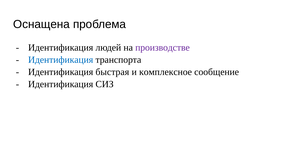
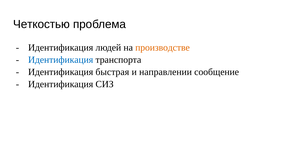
Оснащена: Оснащена -> Четкостью (42, 24)
производстве colour: purple -> orange (163, 48)
комплексное: комплексное -> направлении (166, 72)
